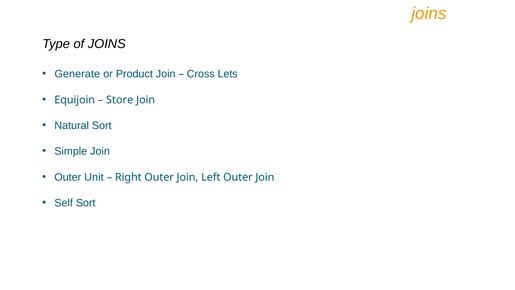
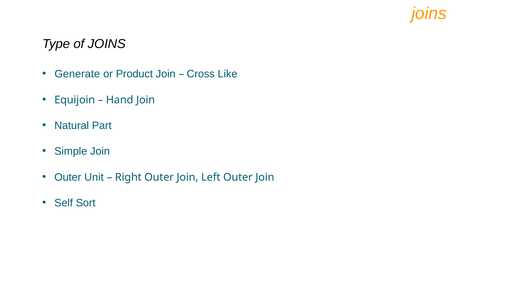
Lets: Lets -> Like (228, 74)
Store: Store -> Hand (120, 100)
Natural Sort: Sort -> Part (102, 125)
